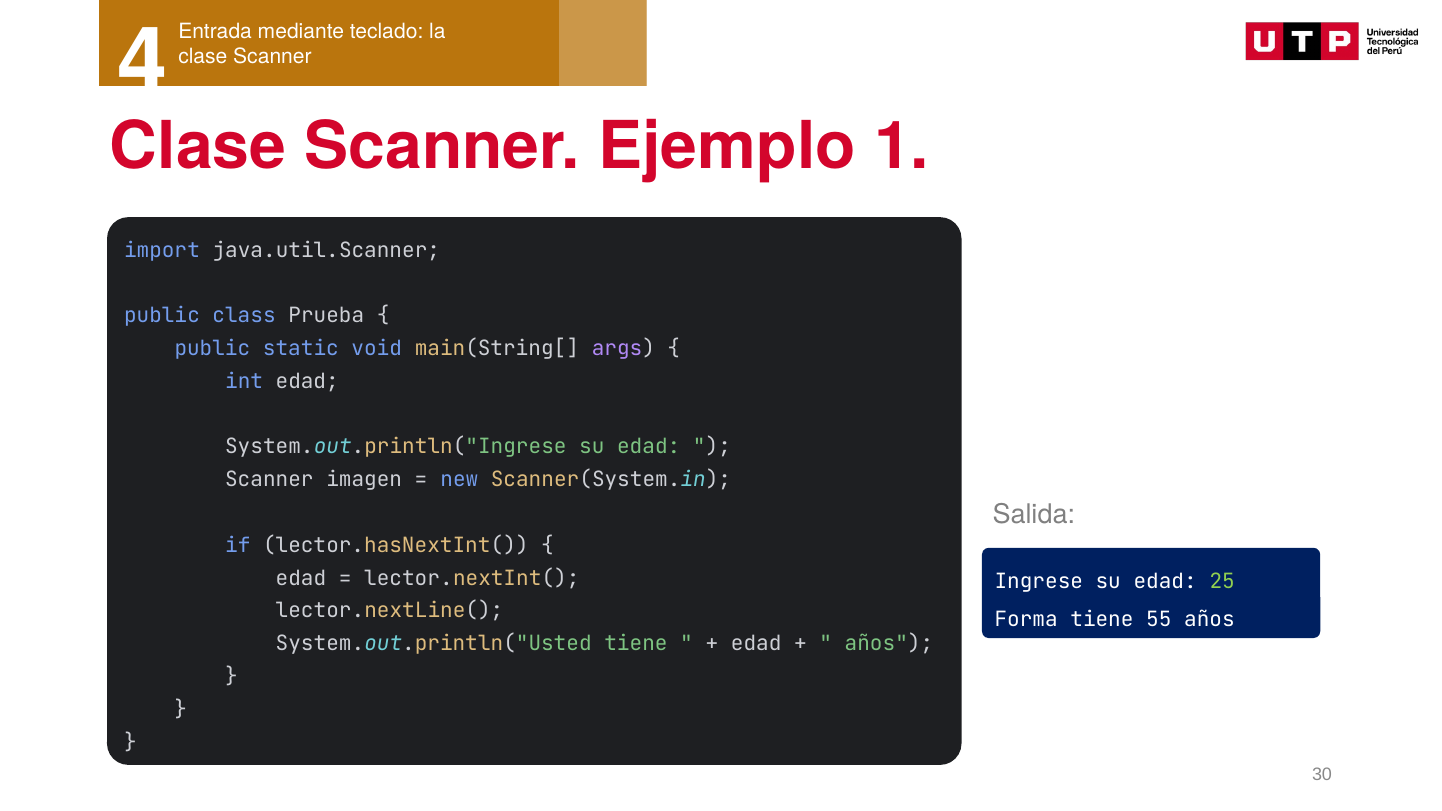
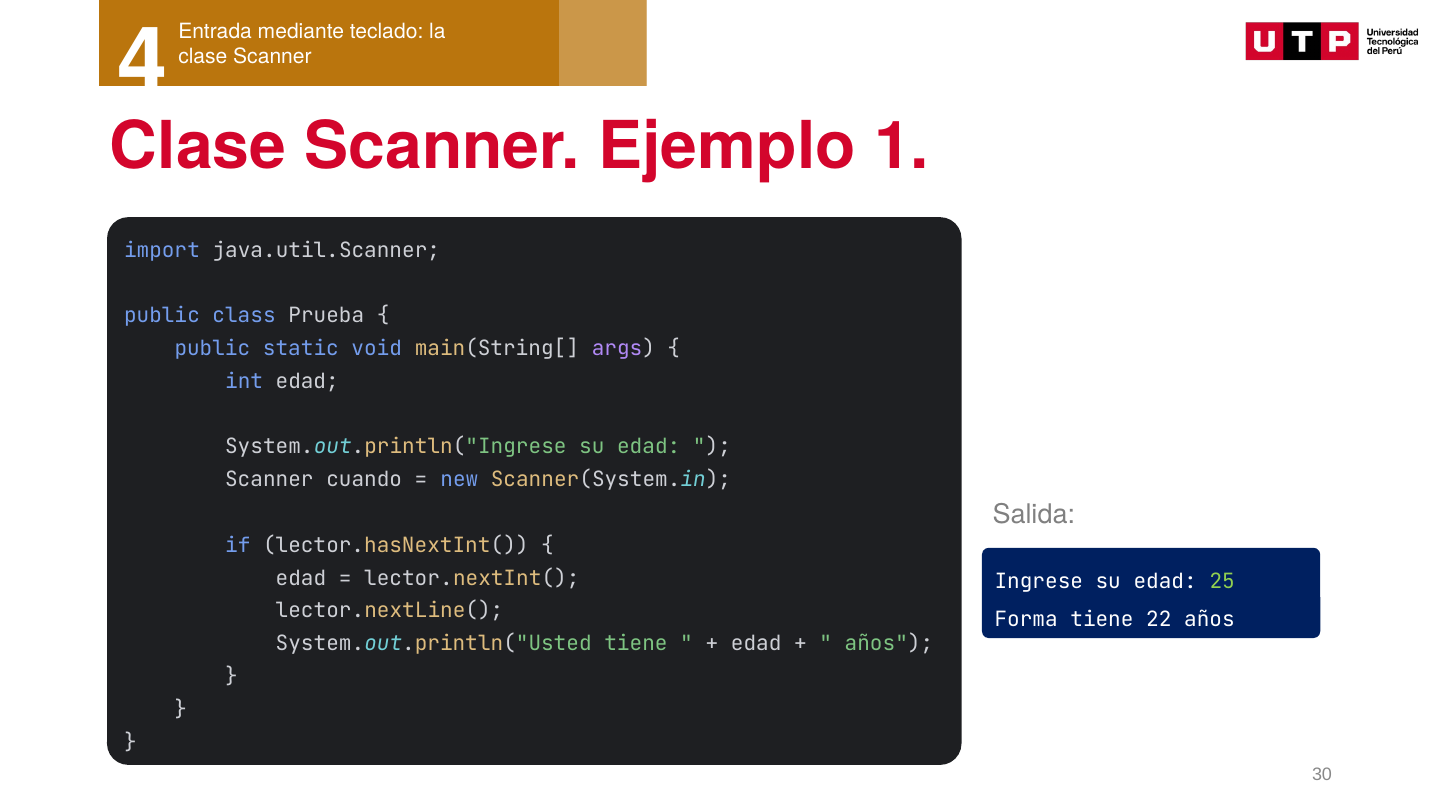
imagen: imagen -> cuando (364, 480)
55: 55 -> 22 (1159, 620)
